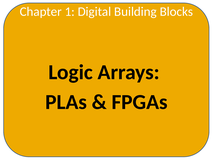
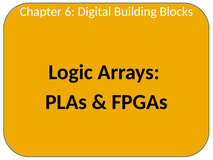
1: 1 -> 6 (70, 12)
